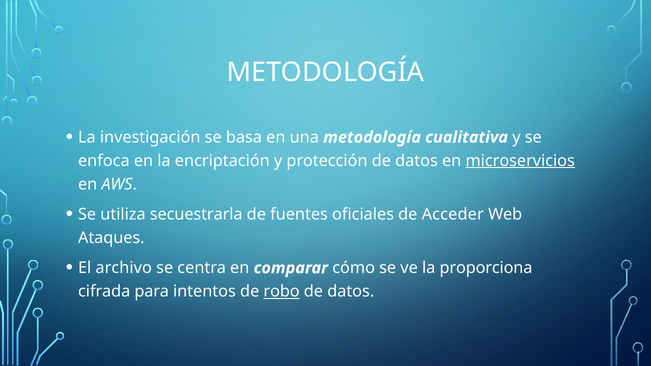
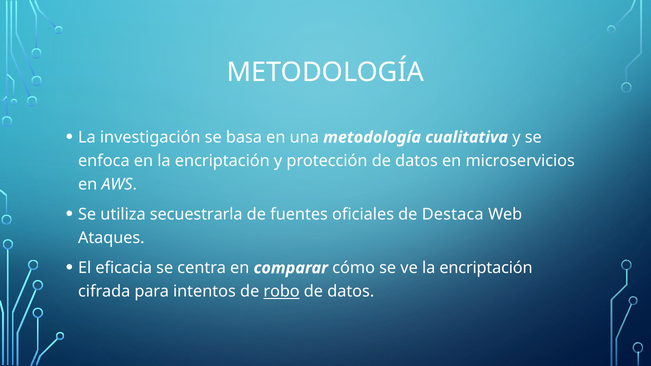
microservicios underline: present -> none (520, 161)
Acceder: Acceder -> Destaca (453, 214)
archivo: archivo -> eficacia (124, 268)
ve la proporciona: proporciona -> encriptación (486, 268)
